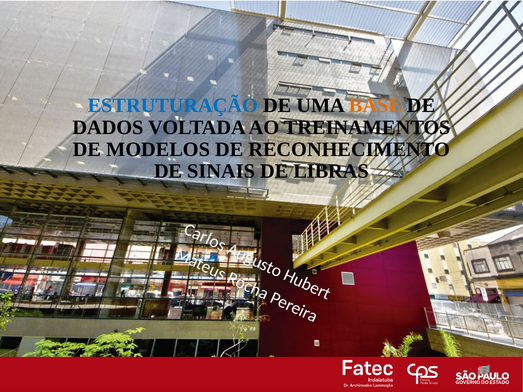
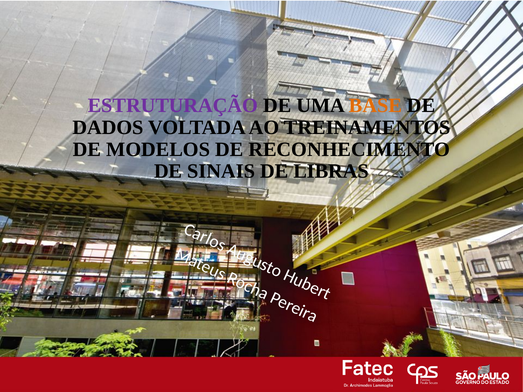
ESTRUTURAÇÃO colour: blue -> purple (173, 106)
